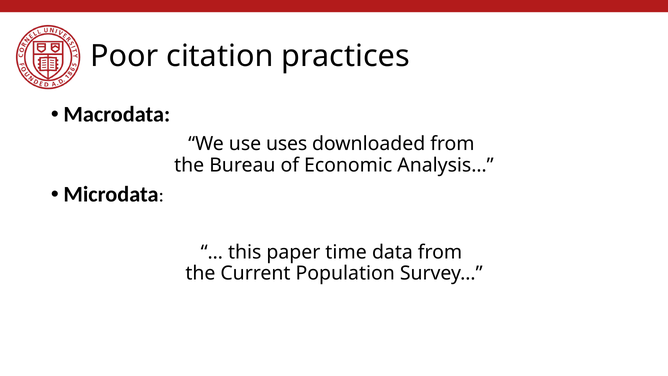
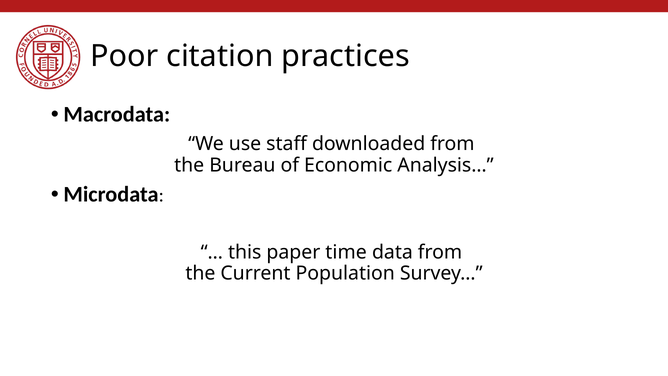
uses: uses -> staff (287, 144)
